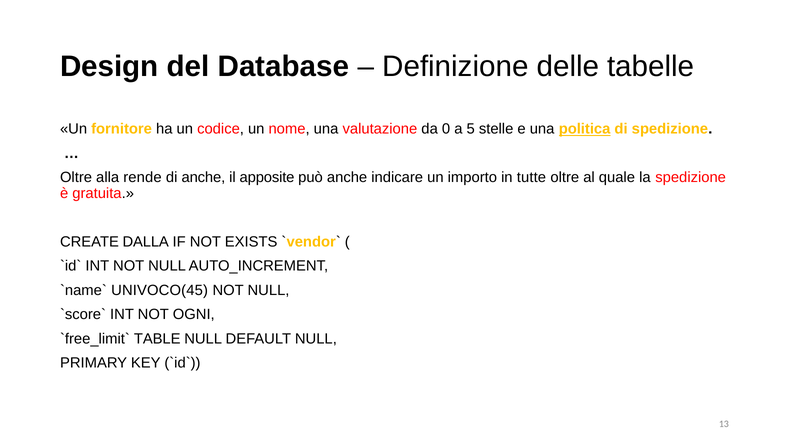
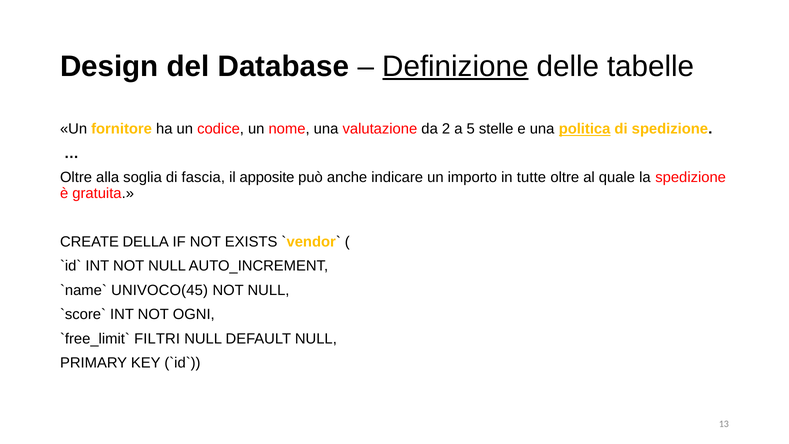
Definizione underline: none -> present (455, 66)
0: 0 -> 2 (446, 129)
rende: rende -> soglia (143, 177)
di anche: anche -> fascia (203, 177)
DALLA: DALLA -> DELLA (146, 242)
TABLE: TABLE -> FILTRI (157, 339)
